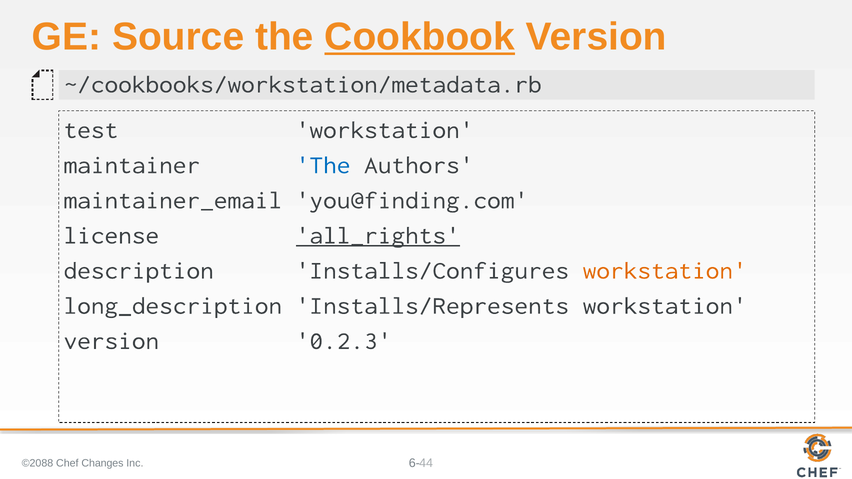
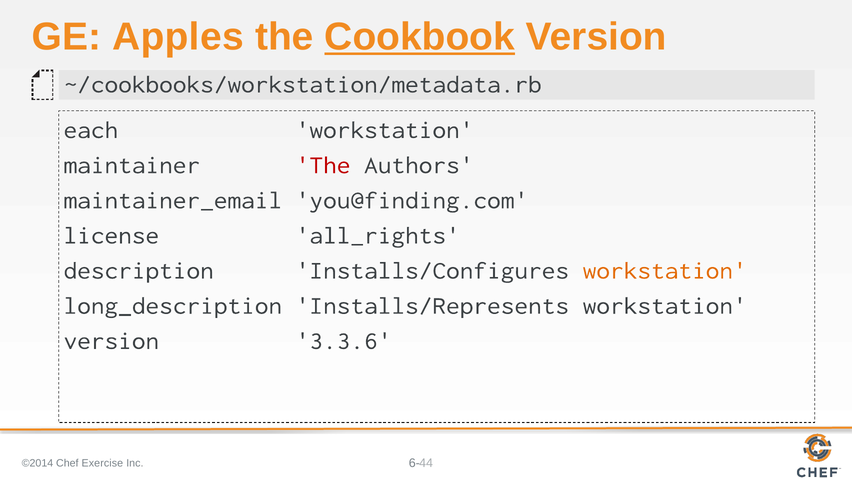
Source: Source -> Apples (178, 37)
test: test -> each (91, 130)
The colour: blue -> red (323, 165)
all_rights underline: present -> none (378, 235)
0.2.3: 0.2.3 -> 3.3.6 (344, 341)
©2088: ©2088 -> ©2014 (37, 464)
Changes: Changes -> Exercise (102, 464)
